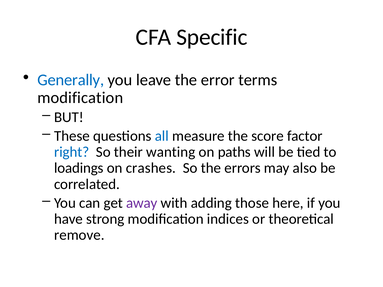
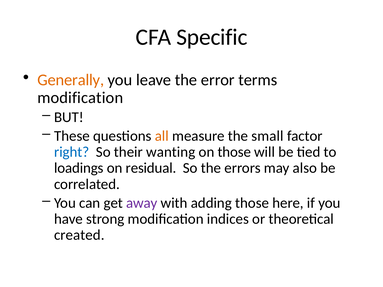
Generally colour: blue -> orange (71, 80)
all colour: blue -> orange (162, 136)
score: score -> small (268, 136)
on paths: paths -> those (234, 152)
crashes: crashes -> residual (151, 168)
remove: remove -> created (79, 235)
